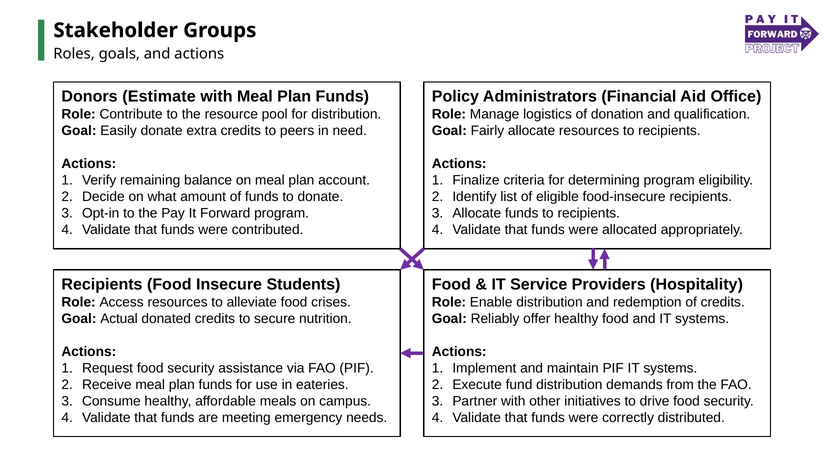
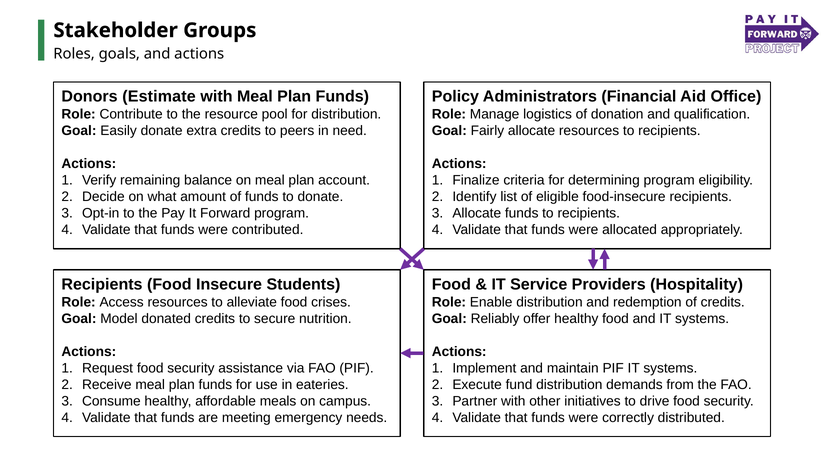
Actual: Actual -> Model (119, 318)
